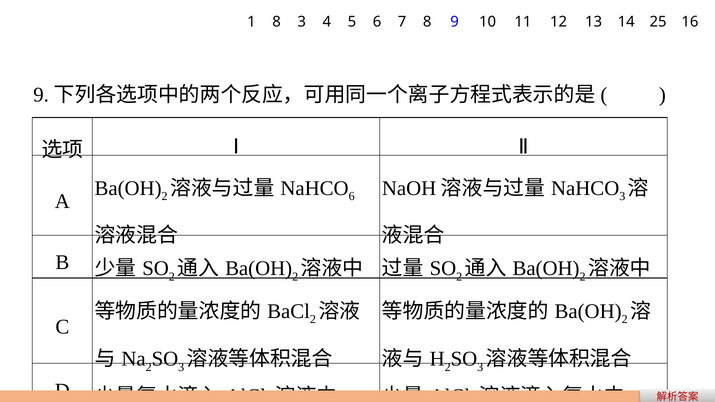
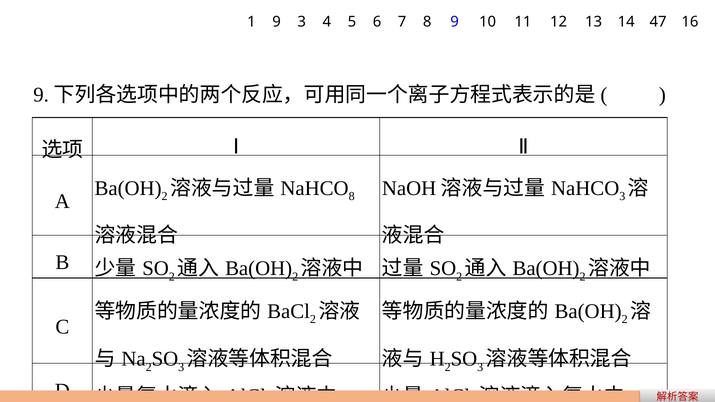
1 8: 8 -> 9 (277, 22)
25: 25 -> 47 (658, 22)
6: 6 -> 8 (352, 197)
